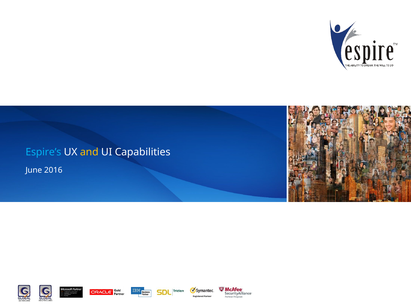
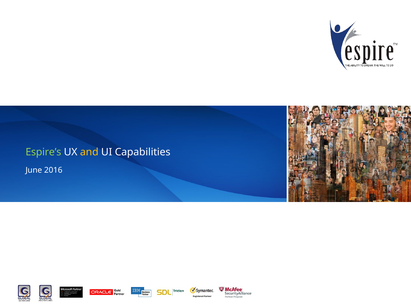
Espire’s colour: light blue -> light green (43, 152)
